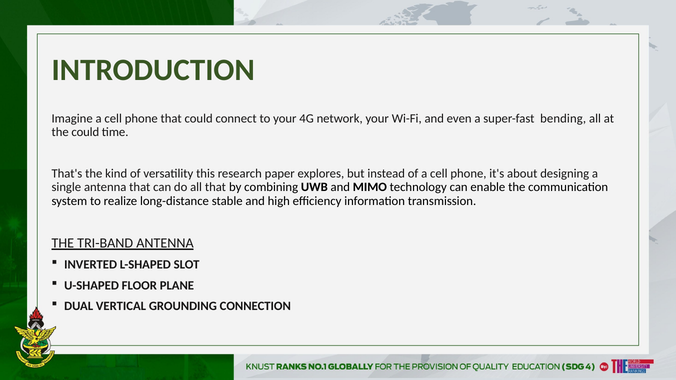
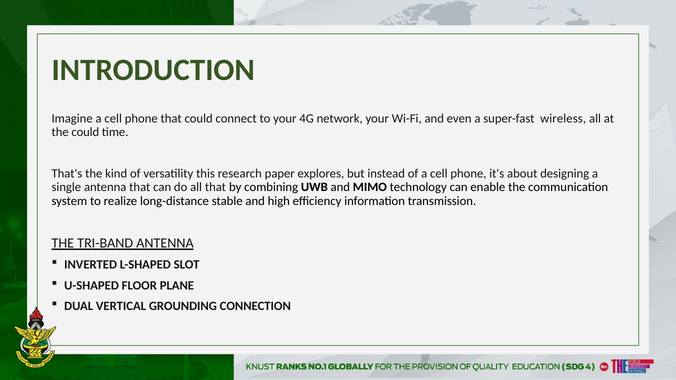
bending: bending -> wireless (563, 119)
